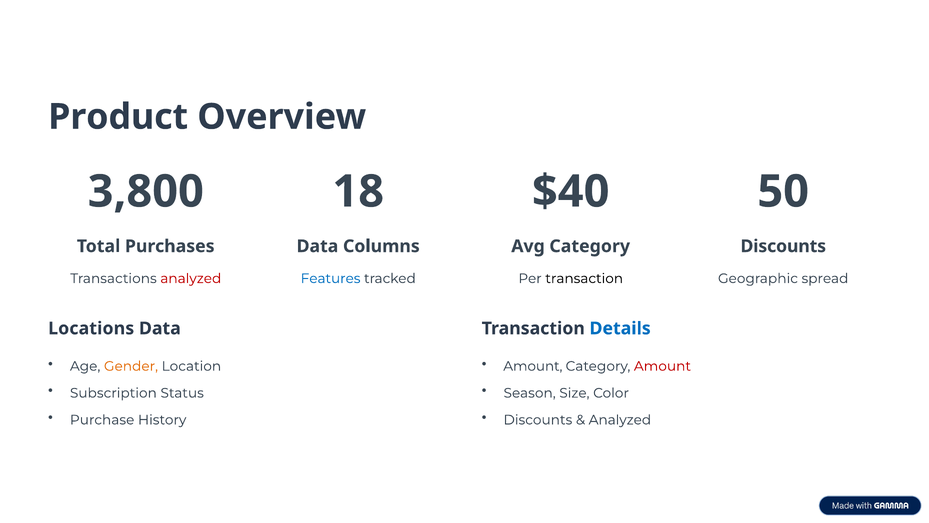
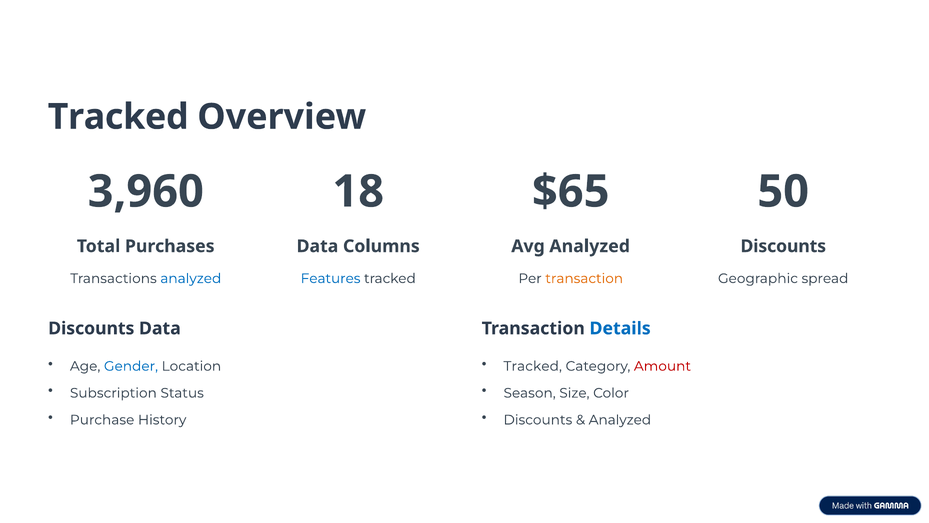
Product: Product -> Tracked (118, 117)
3,800: 3,800 -> 3,960 (146, 192)
$40: $40 -> $65 (571, 192)
Avg Category: Category -> Analyzed (590, 246)
analyzed colour: red -> blue (191, 278)
transaction colour: black -> orange (584, 278)
Locations: Locations -> Discounts (91, 328)
Gender colour: orange -> blue (131, 366)
Amount: Amount -> Tracked (533, 366)
